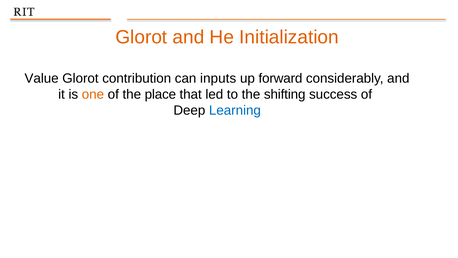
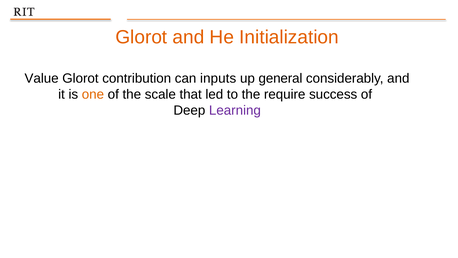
forward: forward -> general (280, 78)
place: place -> scale (160, 94)
shifting: shifting -> require (285, 94)
Learning colour: blue -> purple (235, 110)
